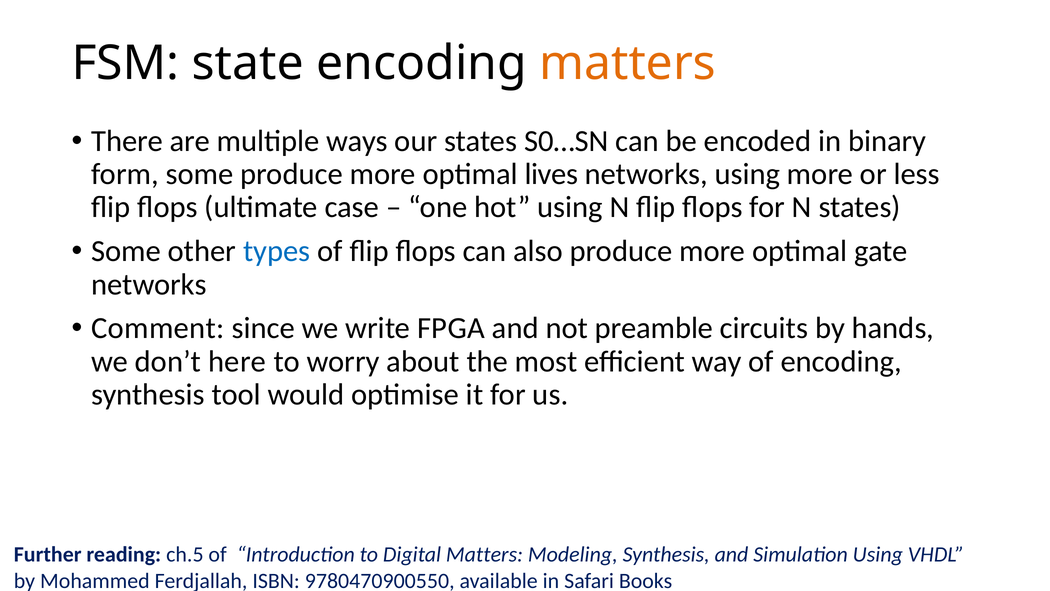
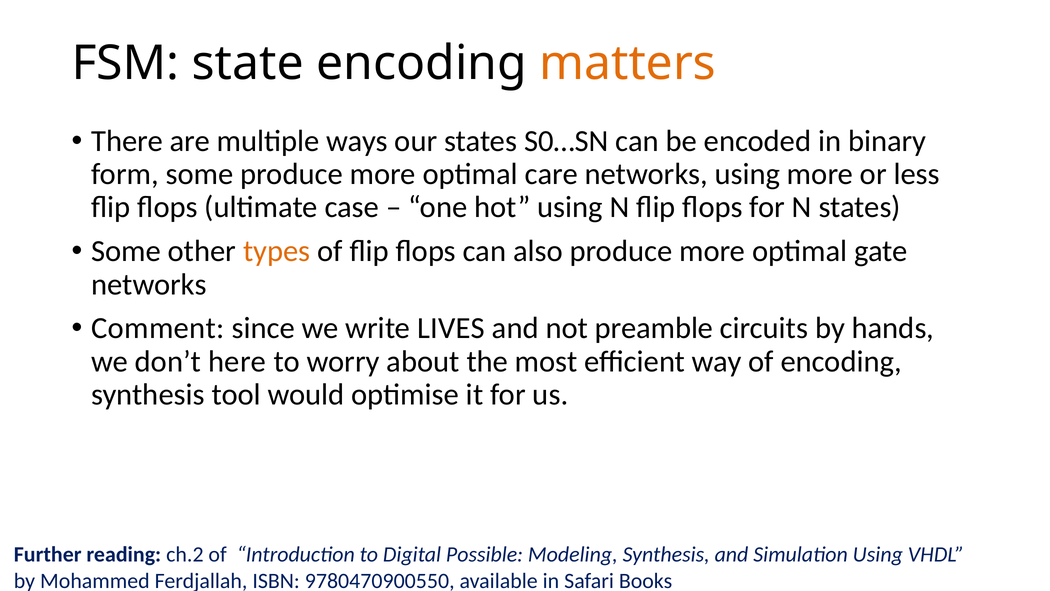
lives: lives -> care (551, 174)
types colour: blue -> orange (277, 251)
FPGA: FPGA -> LIVES (451, 328)
ch.5: ch.5 -> ch.2 (185, 554)
Digital Matters: Matters -> Possible (485, 554)
